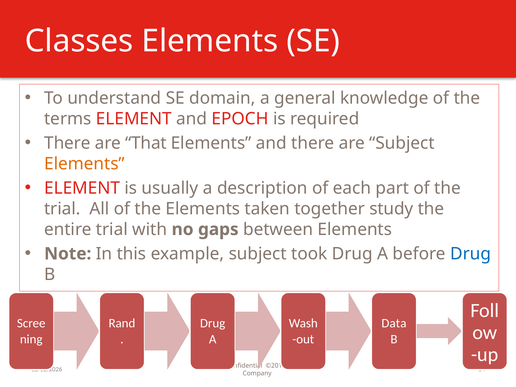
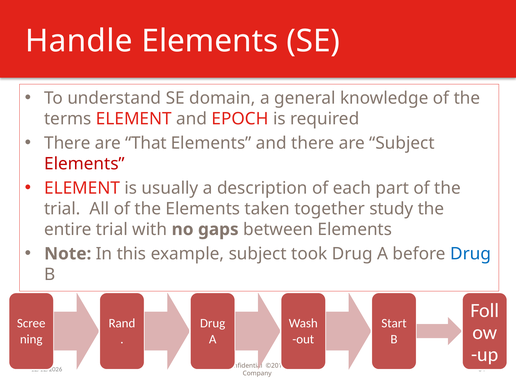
Classes: Classes -> Handle (79, 41)
Elements colour: orange -> red (84, 164)
Data: Data -> Start (394, 323)
